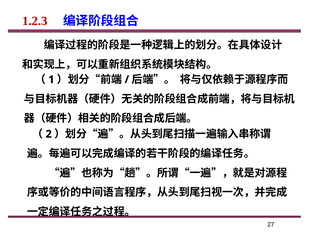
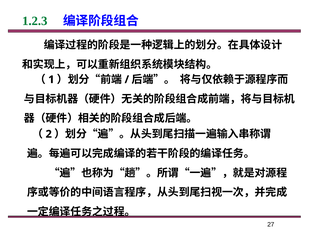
1.2.3 colour: red -> green (35, 21)
